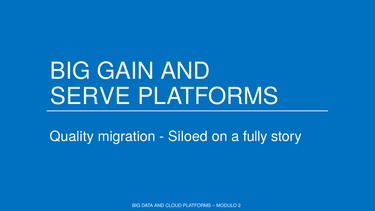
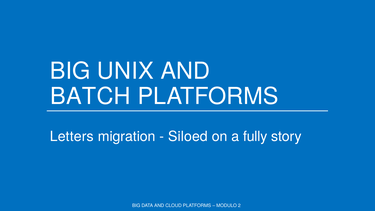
GAIN: GAIN -> UNIX (125, 71)
SERVE: SERVE -> BATCH (90, 96)
Quality: Quality -> Letters (72, 136)
